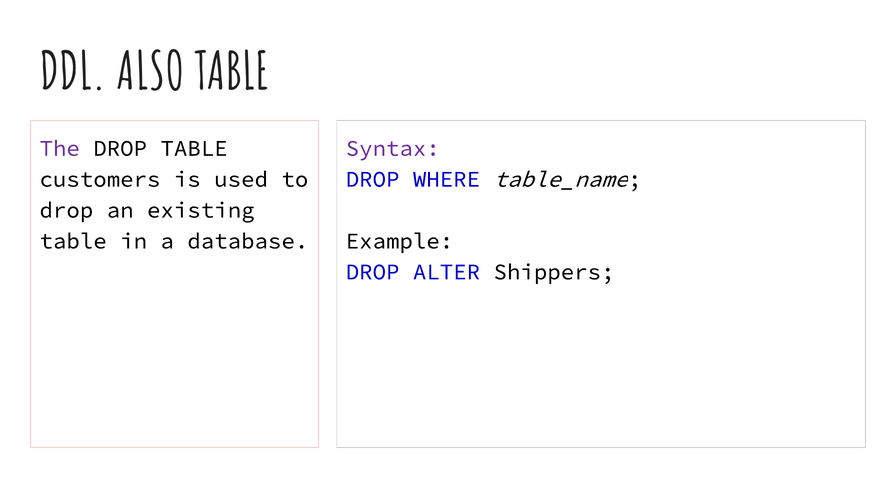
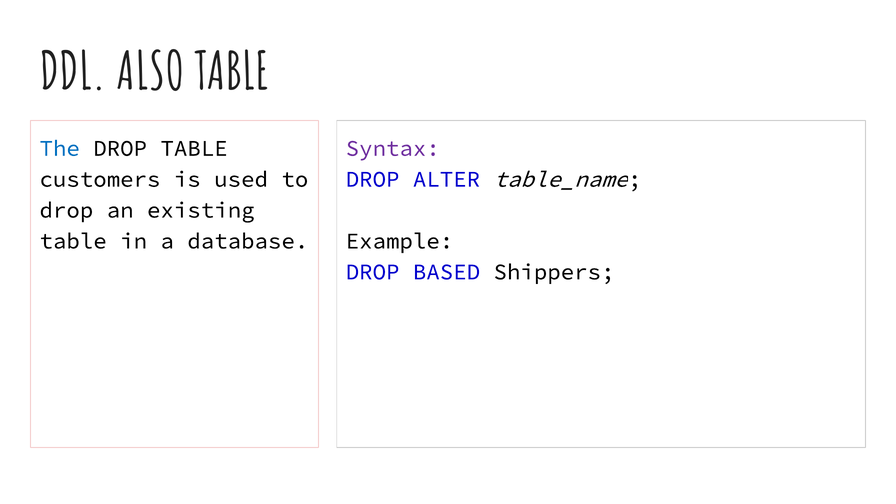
The colour: purple -> blue (60, 148)
WHERE: WHERE -> ALTER (447, 179)
ALTER: ALTER -> BASED (447, 272)
